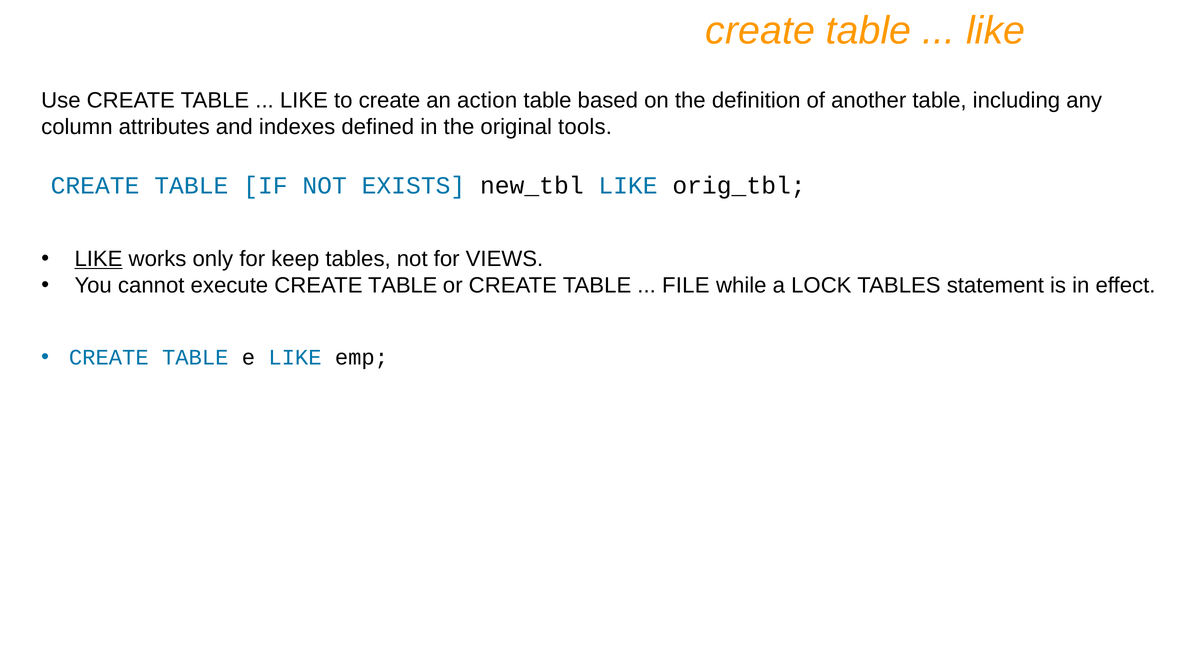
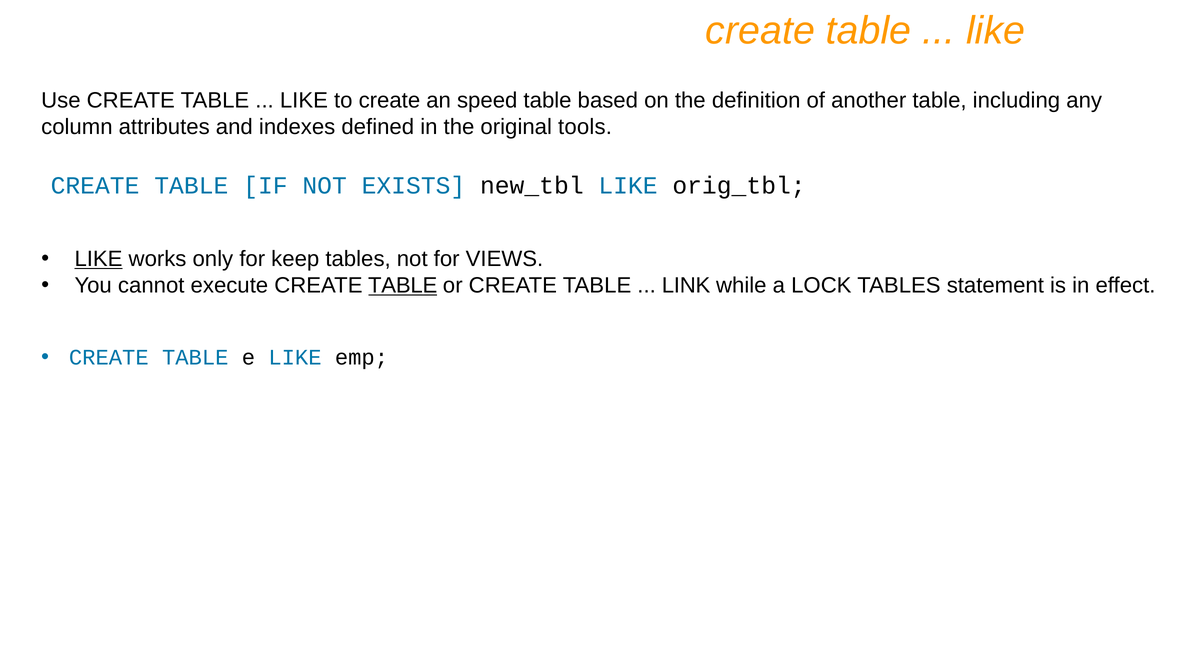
action: action -> speed (487, 100)
TABLE underline: none -> present (403, 285)
FILE: FILE -> LINK (686, 285)
